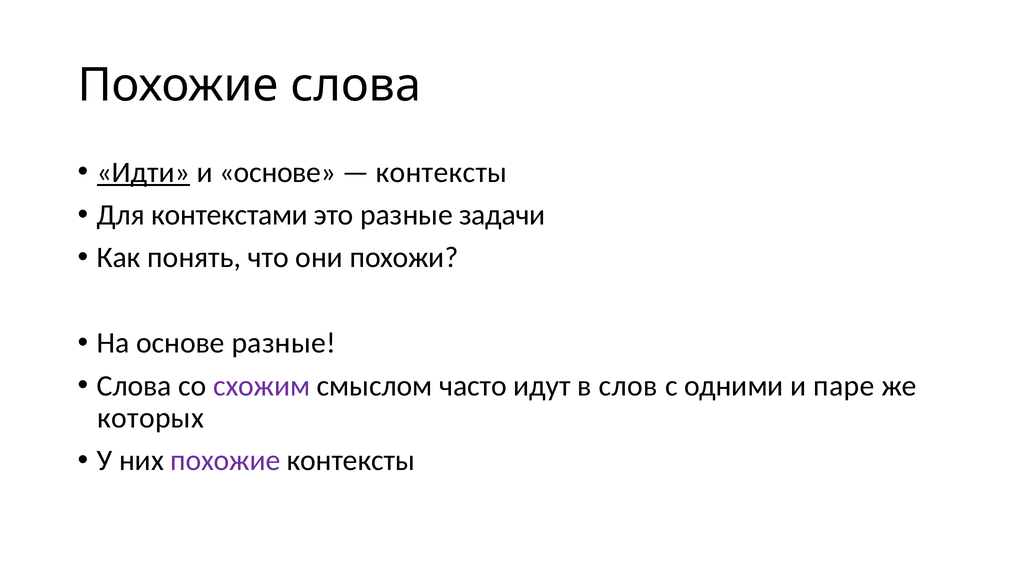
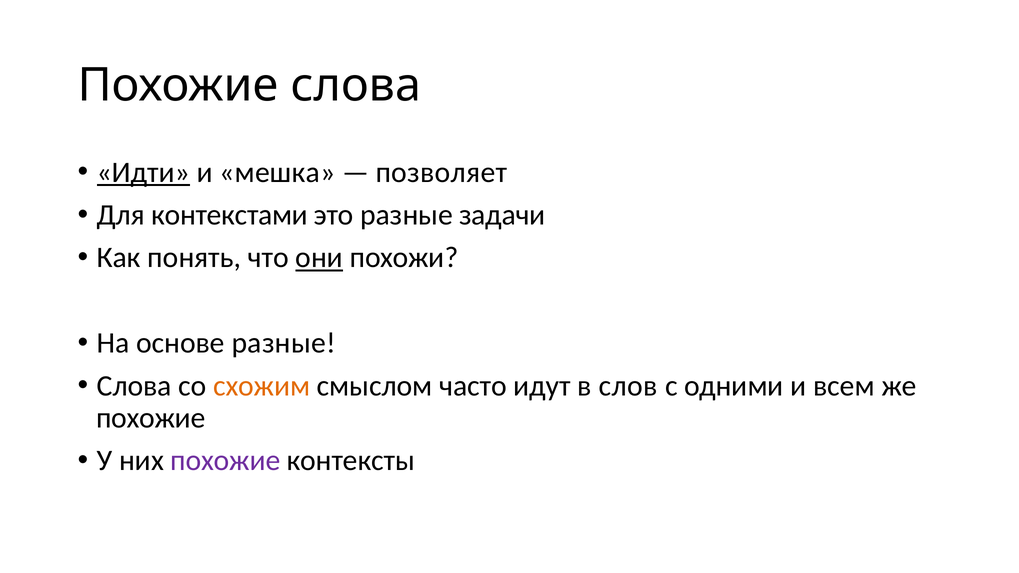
и основе: основе -> мешка (277, 172)
контексты: контексты -> позволяет (441, 172)
они underline: none -> present (319, 258)
схожим colour: purple -> orange (262, 386)
паре: паре -> всем (844, 386)
которых: которых -> похожие (151, 418)
